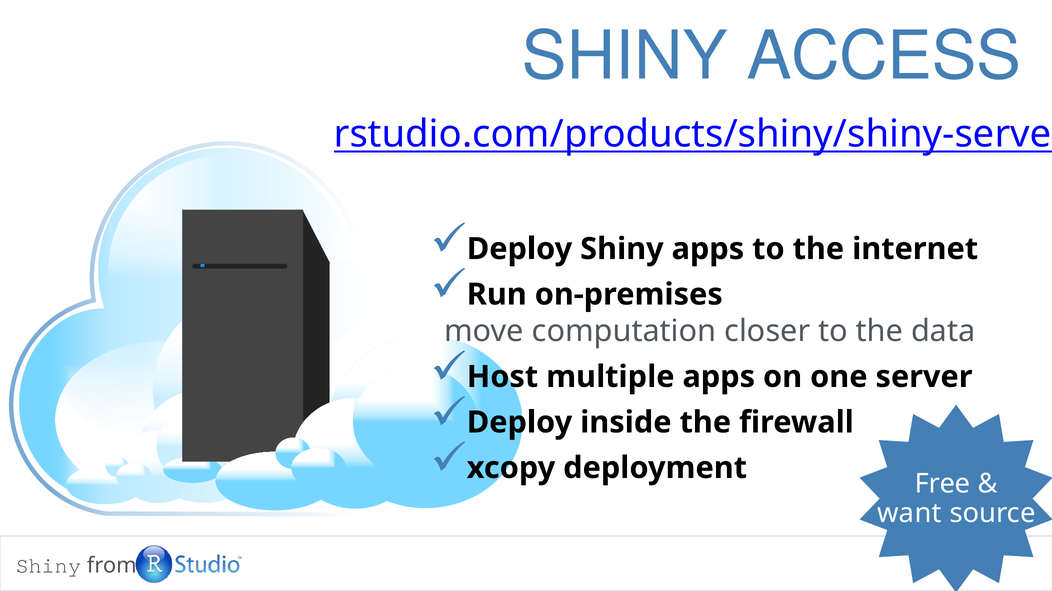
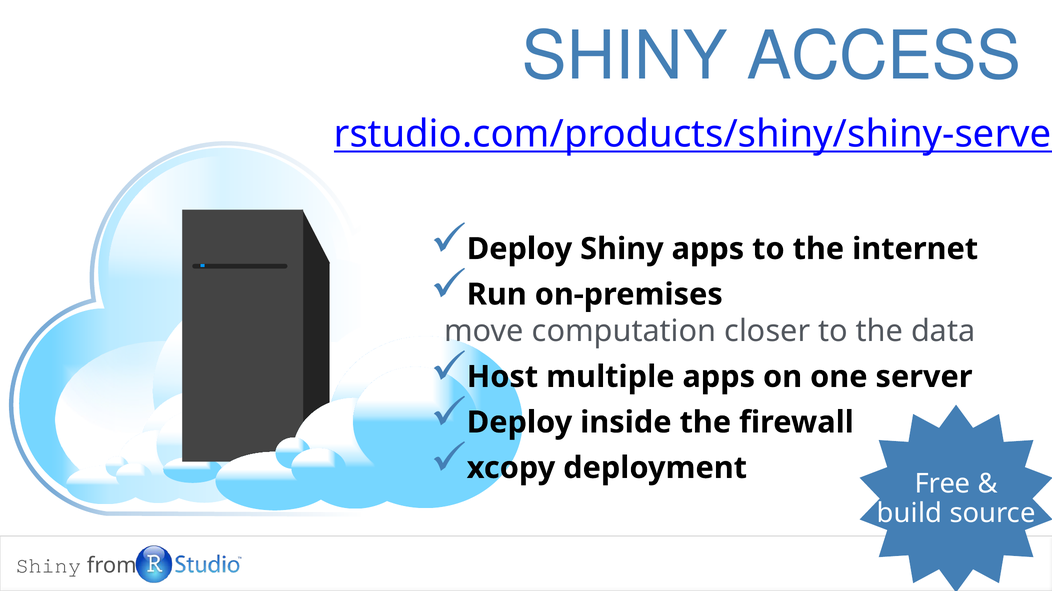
want: want -> build (909, 514)
